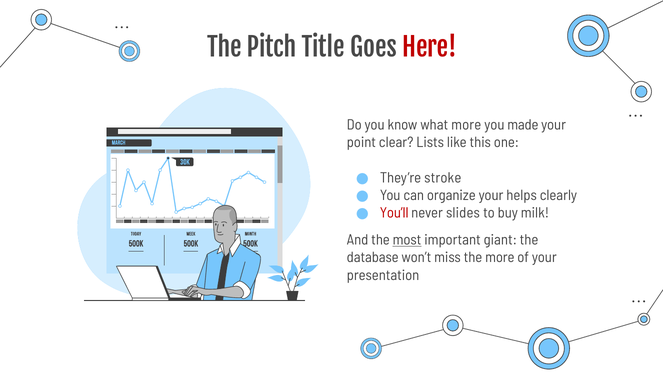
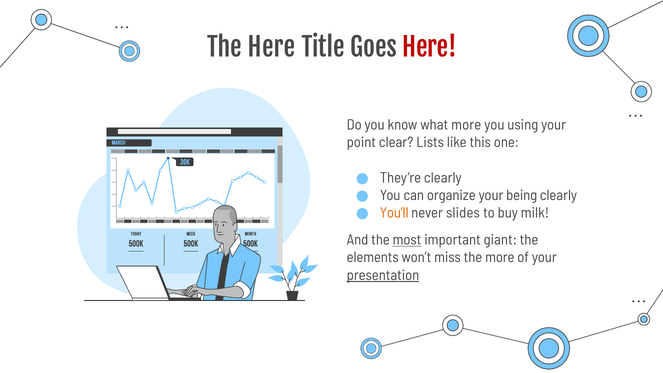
The Pitch: Pitch -> Here (272, 48)
made: made -> using (523, 125)
They’re stroke: stroke -> clearly (443, 178)
helps: helps -> being (522, 195)
You’ll colour: red -> orange (394, 213)
database: database -> elements (373, 258)
presentation underline: none -> present (383, 275)
